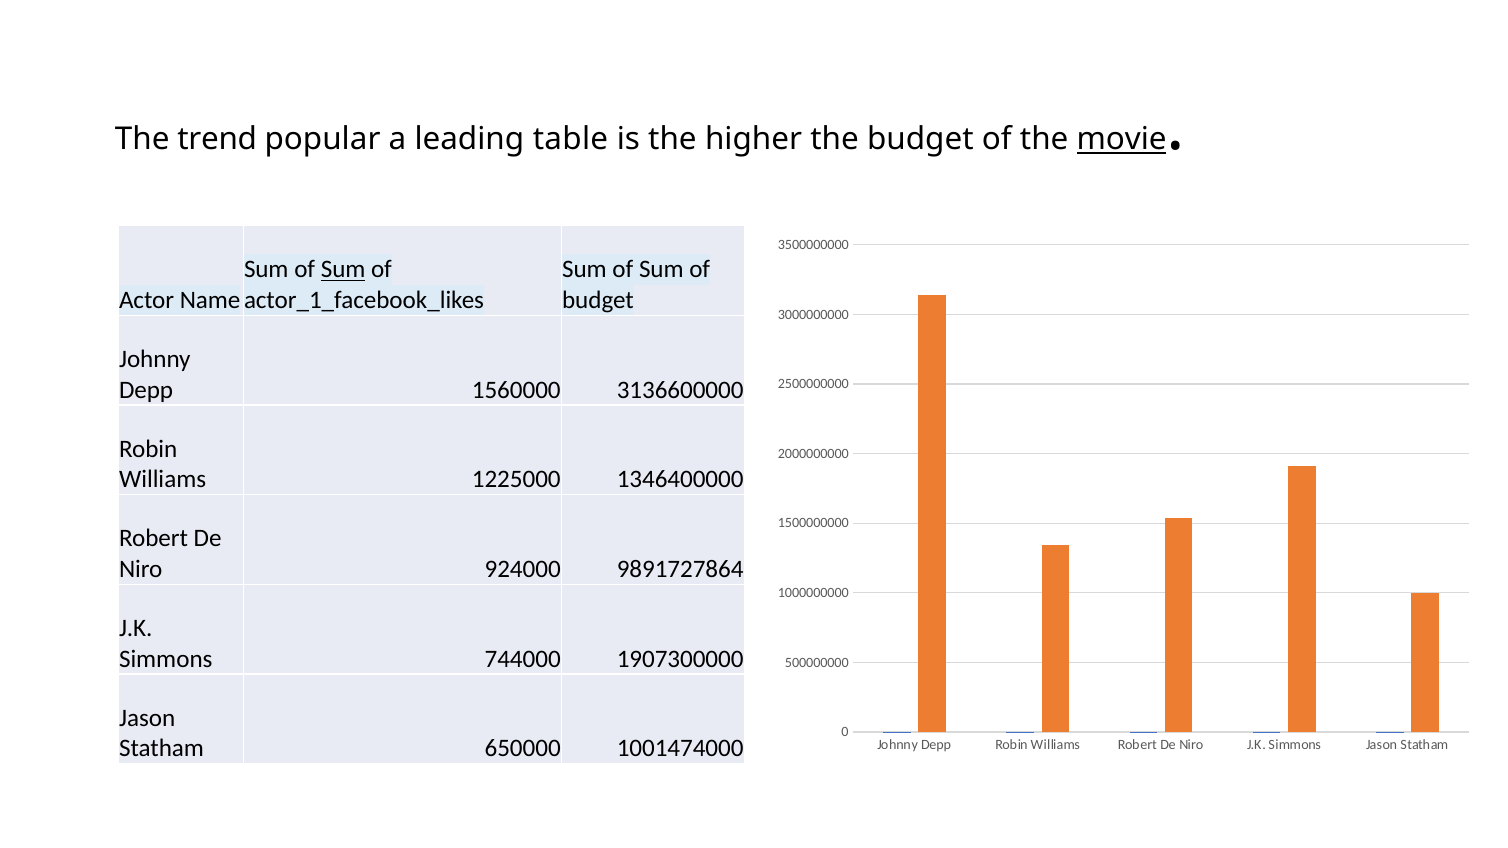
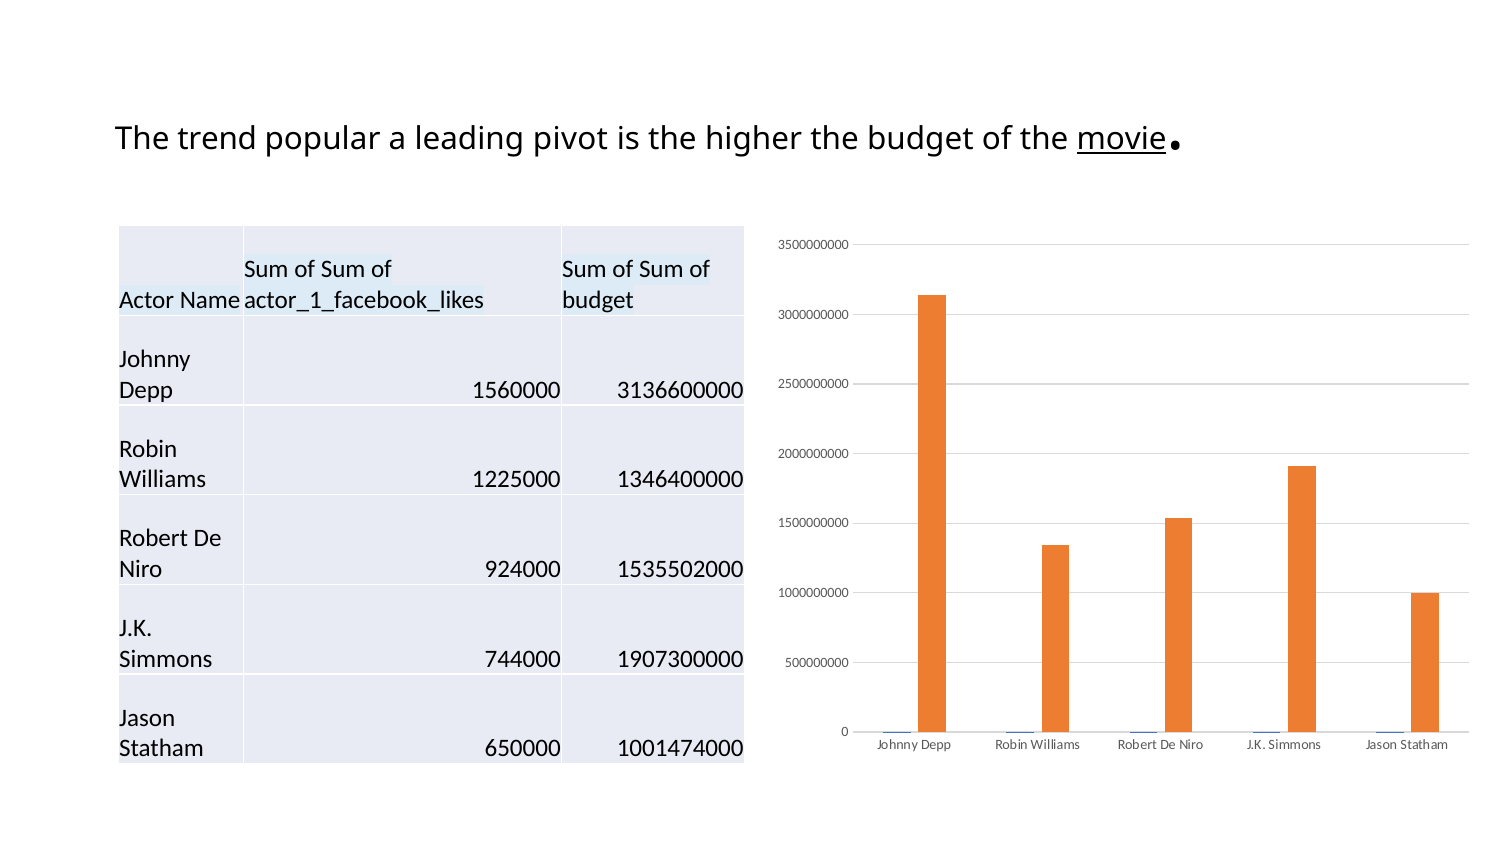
table: table -> pivot (570, 139)
Sum underline: present -> none (343, 270)
9891727864: 9891727864 -> 1535502000 (680, 569)
